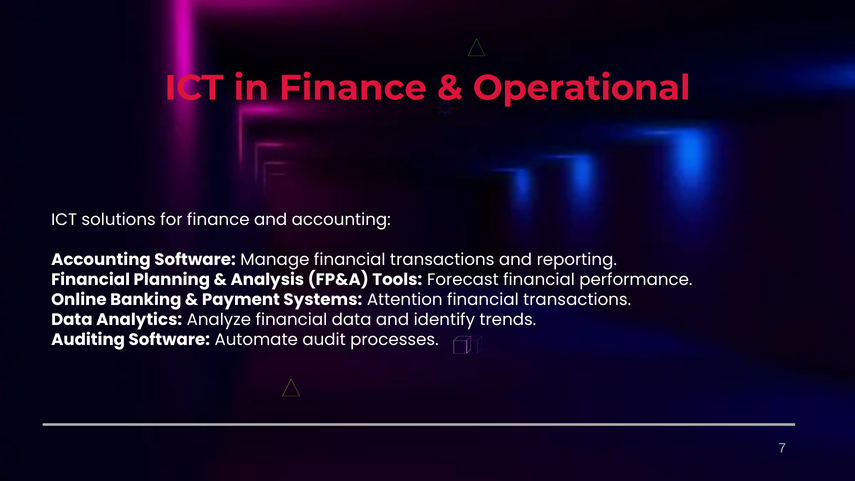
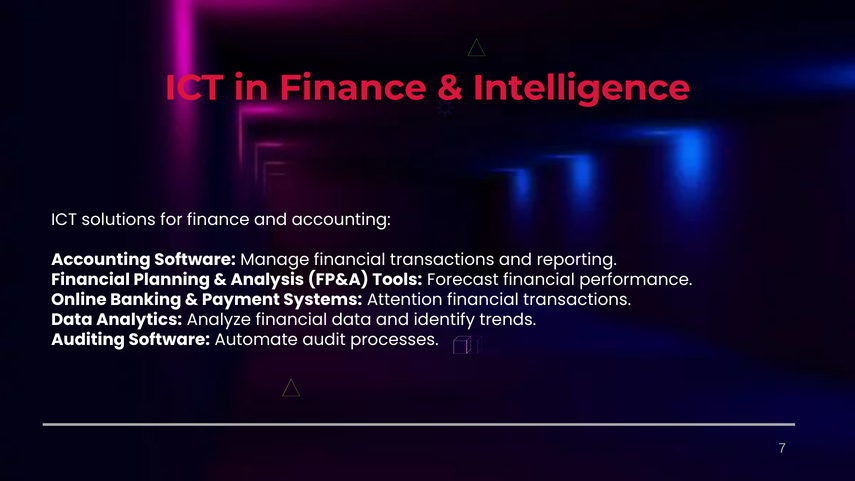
Operational: Operational -> Intelligence (582, 88)
